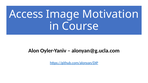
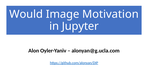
Access: Access -> Would (26, 14)
Course: Course -> Jupyter (80, 26)
